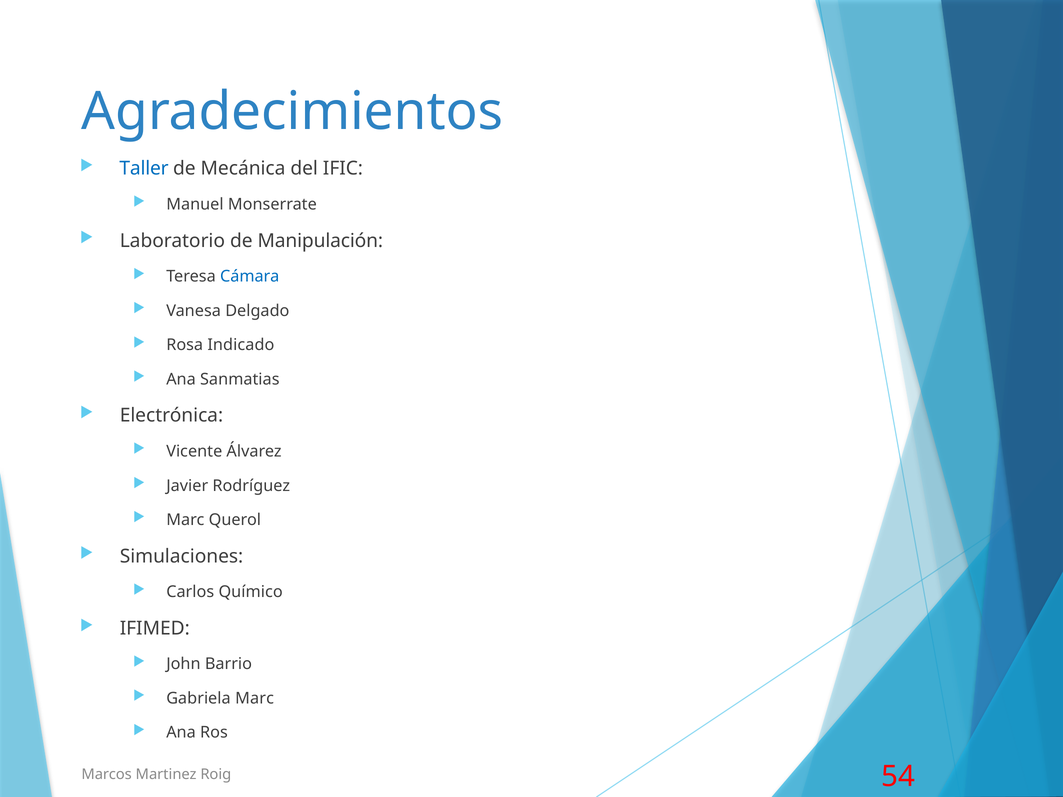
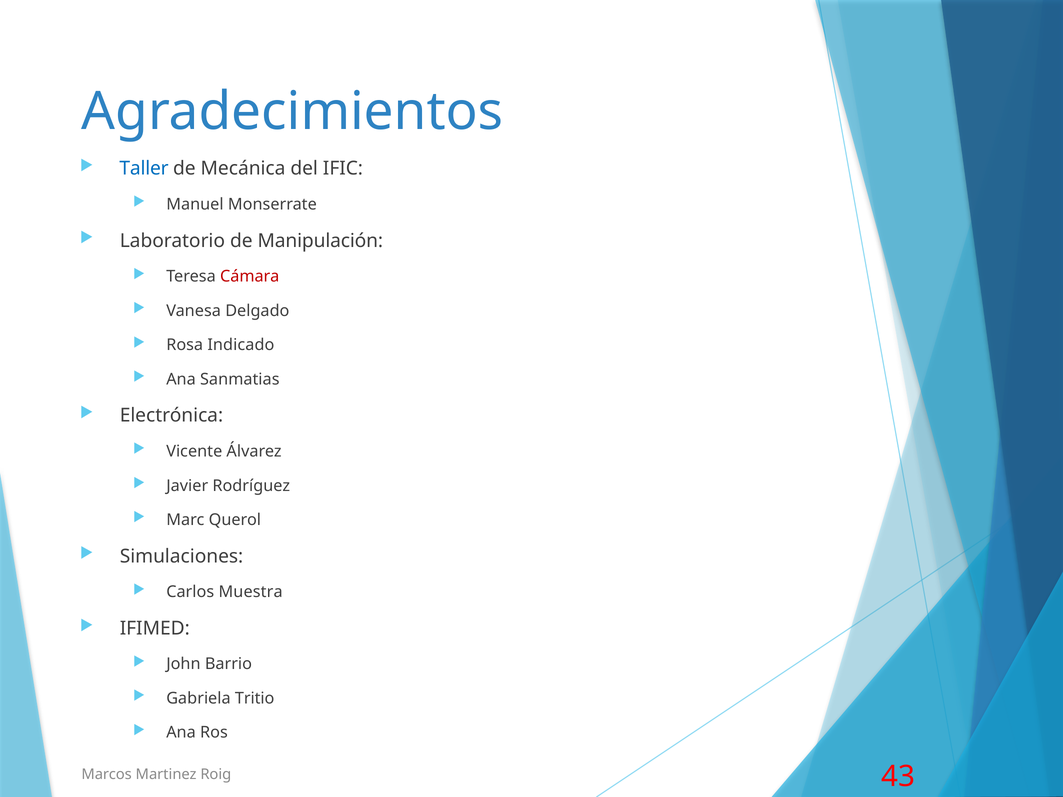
Cámara colour: blue -> red (250, 277)
Químico: Químico -> Muestra (251, 592)
Gabriela Marc: Marc -> Tritio (255, 699)
54: 54 -> 43 (898, 777)
